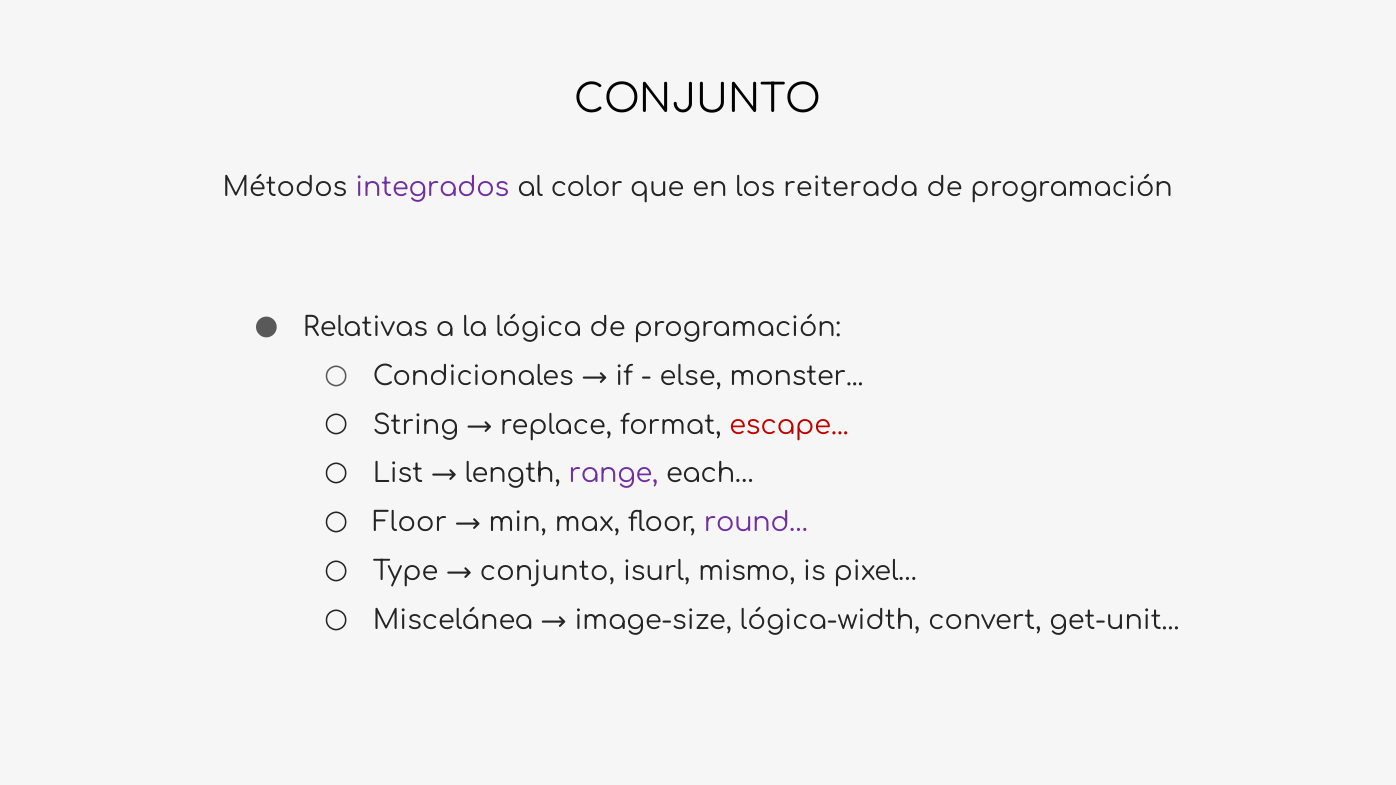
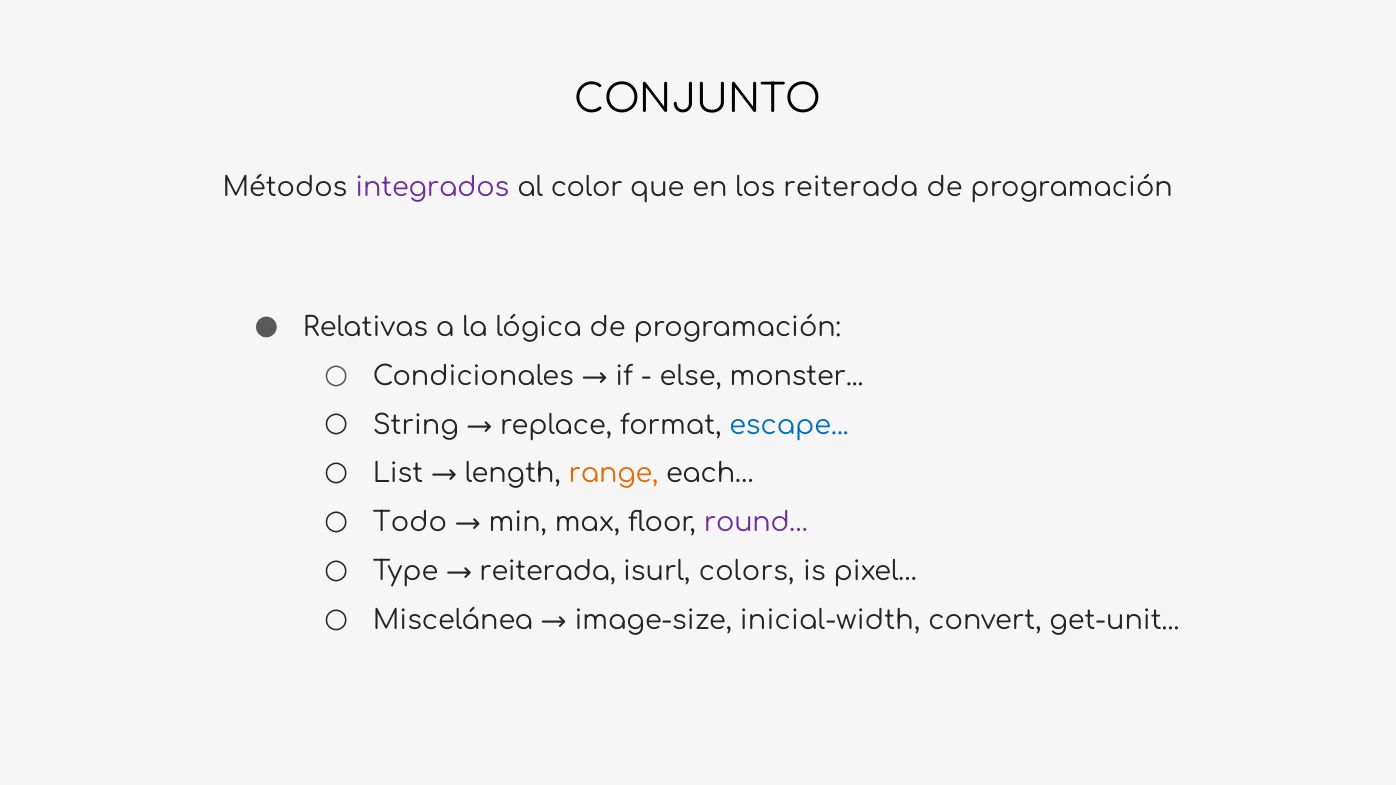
escape colour: red -> blue (789, 425)
range colour: purple -> orange (613, 474)
Floor: Floor -> Todo (410, 523)
conjunto: conjunto -> reiterada (548, 572)
mismo: mismo -> colors (747, 572)
lógica-width: lógica-width -> inicial-width (830, 621)
